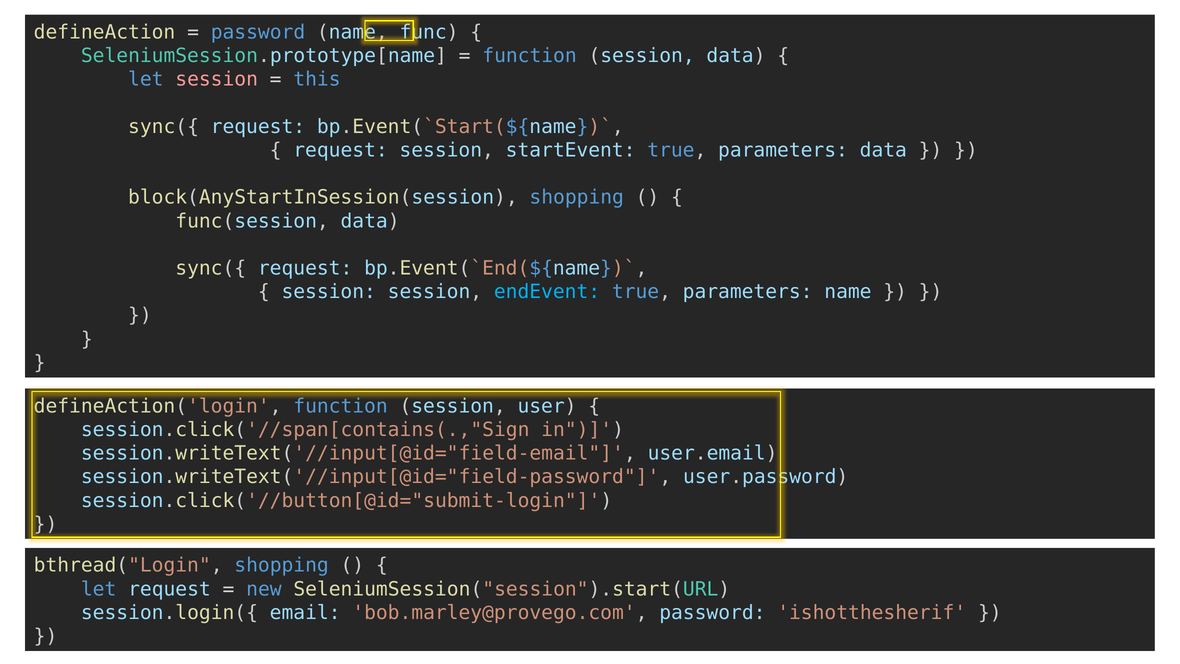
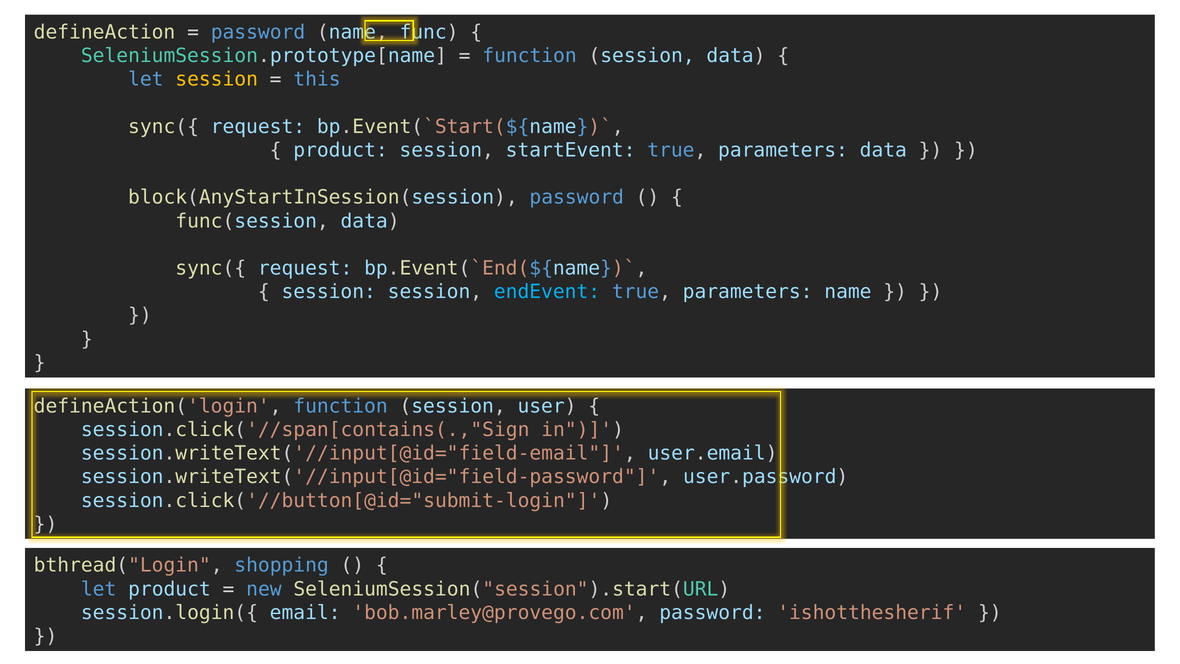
session colour: pink -> yellow (217, 79)
request: request -> product (341, 150)
block(AnyStartInSession(session shopping: shopping -> password (577, 197)
let request: request -> product (169, 589)
